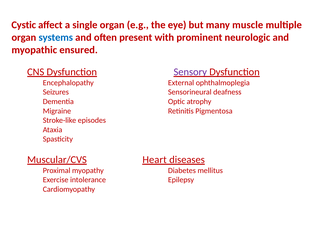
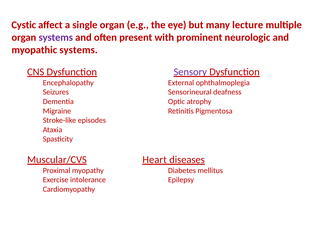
muscle: muscle -> lecture (248, 25)
systems colour: blue -> purple (56, 37)
myopathic ensured: ensured -> systems (79, 50)
